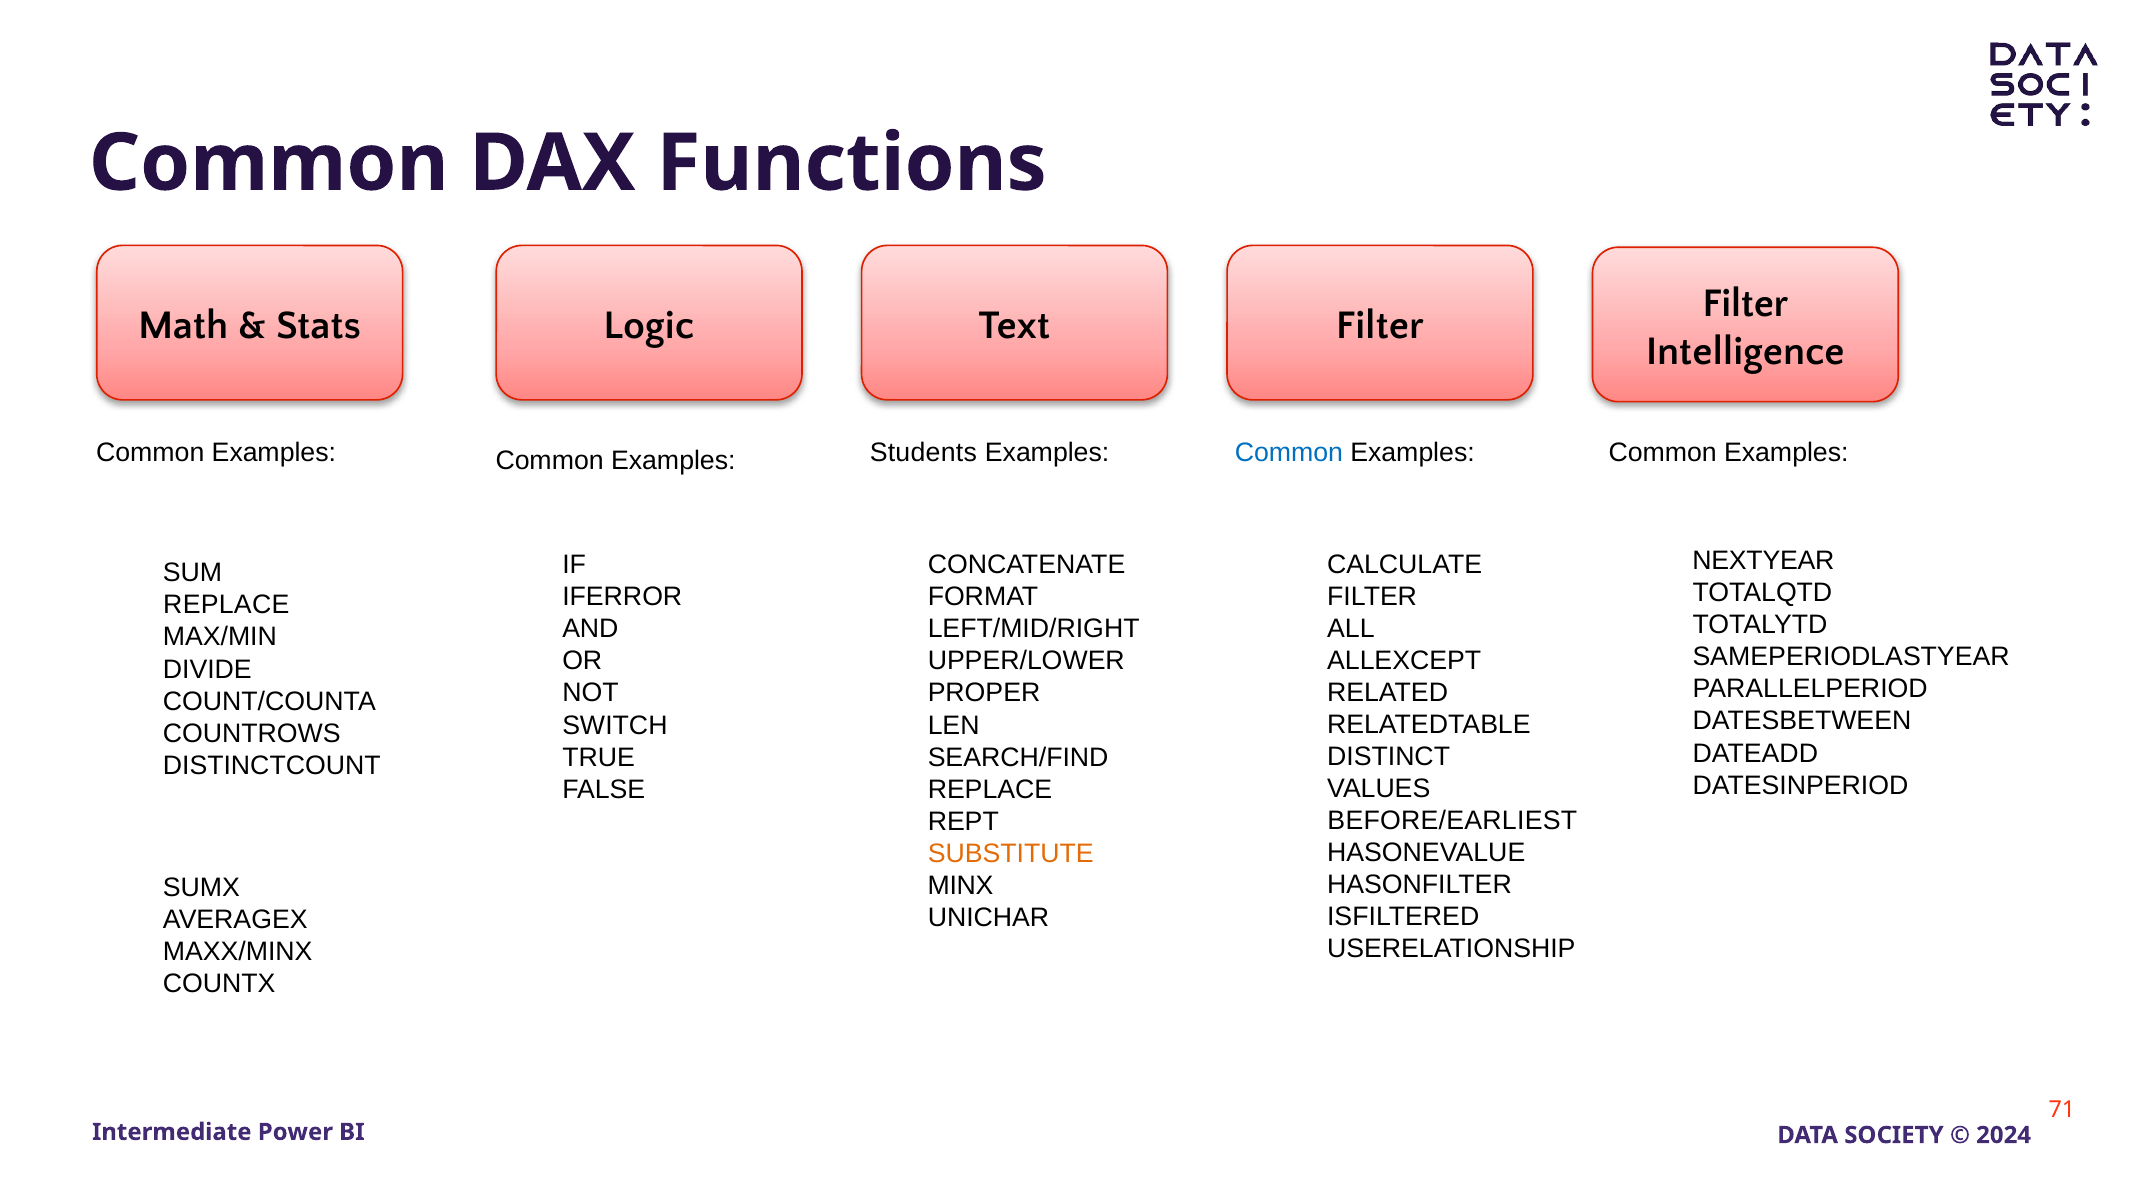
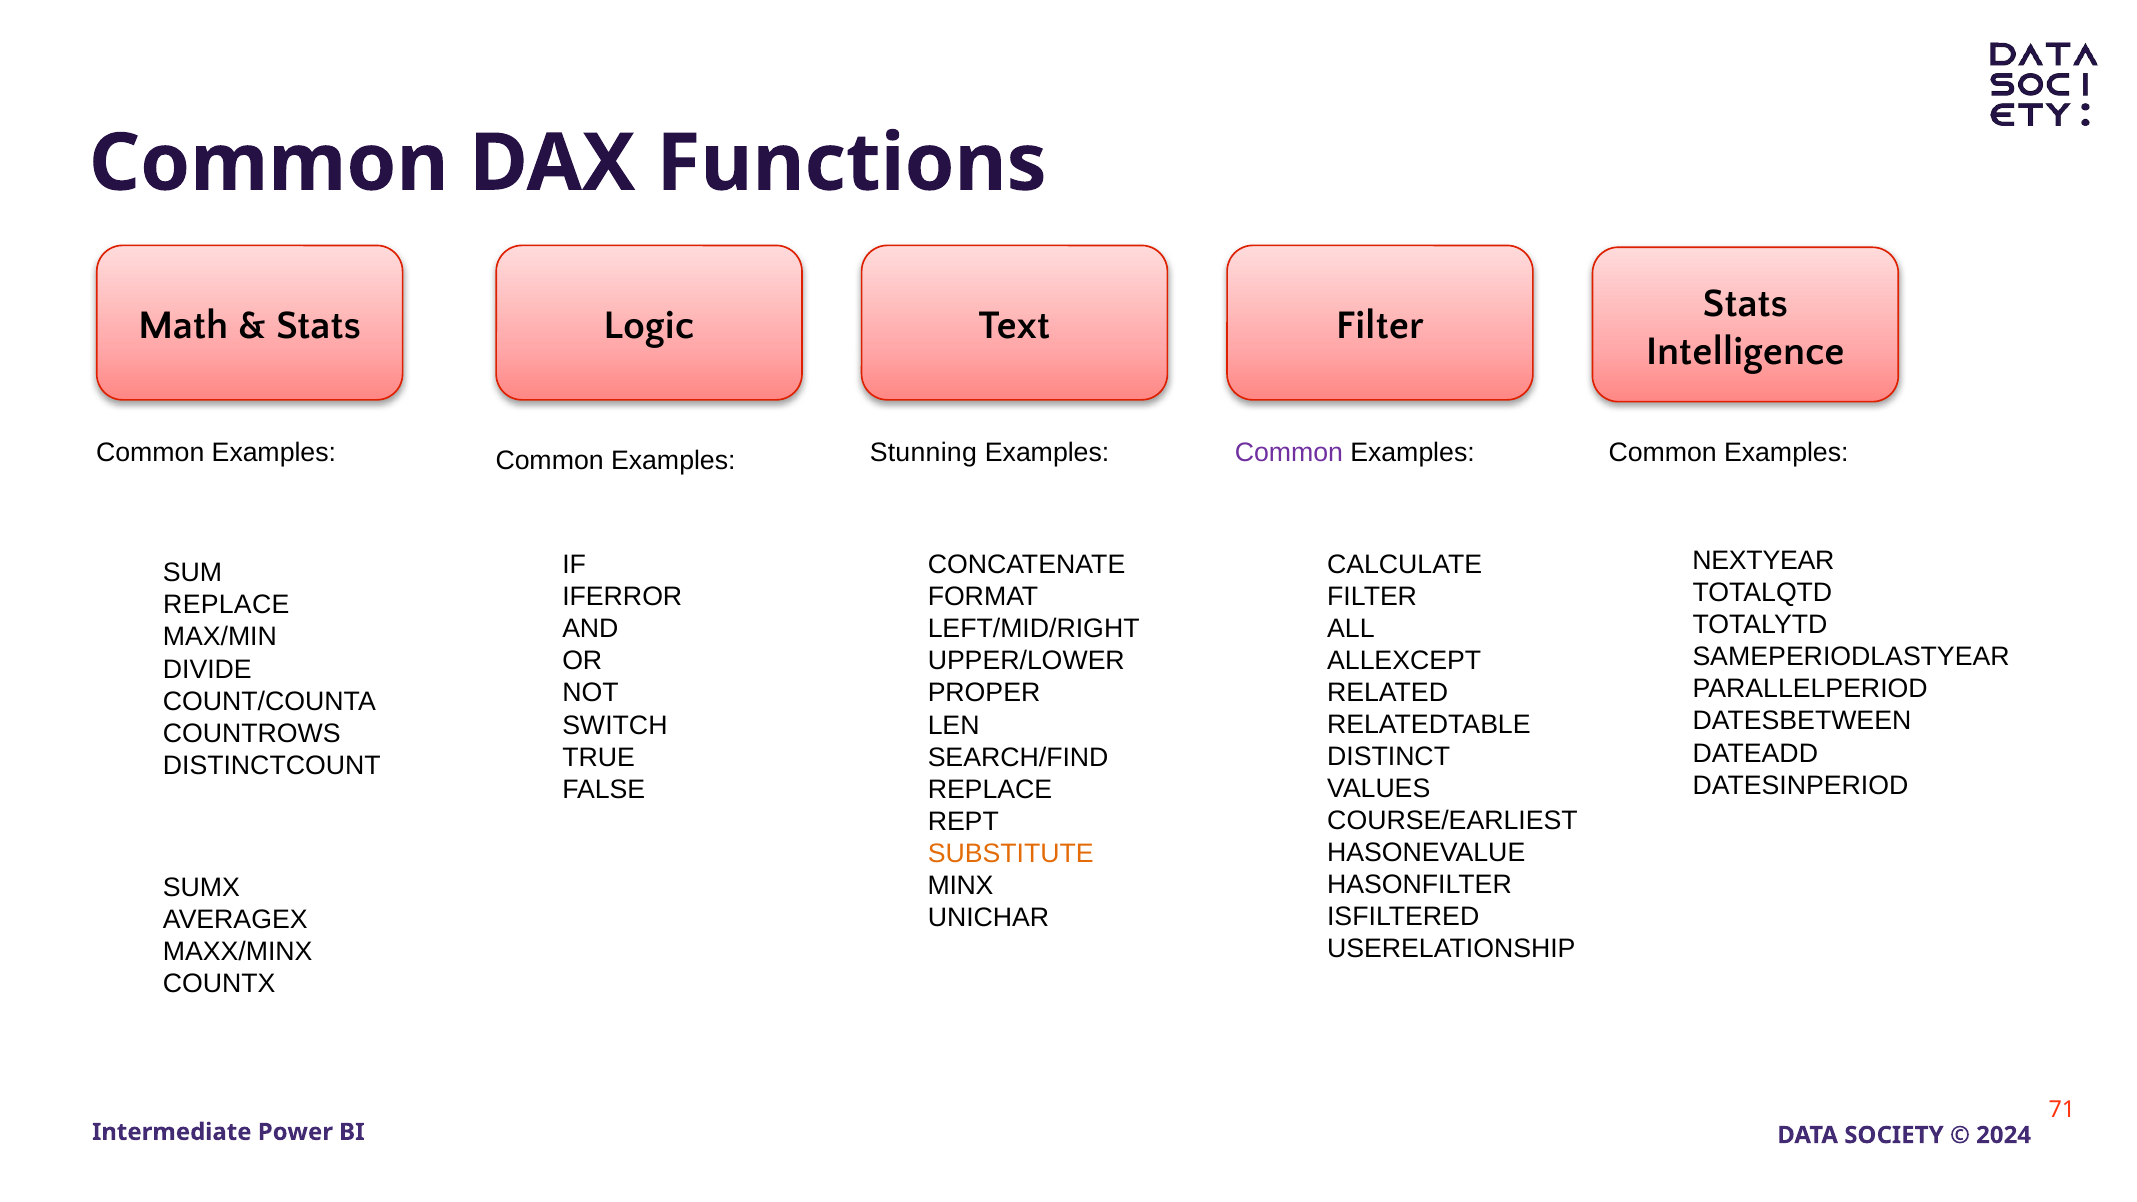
Filter: Filter -> Stats (1745, 303)
Students: Students -> Stunning (923, 452)
Common colour: blue -> purple (1289, 452)
BEFORE/EARLIEST: BEFORE/EARLIEST -> COURSE/EARLIEST (1452, 821)
